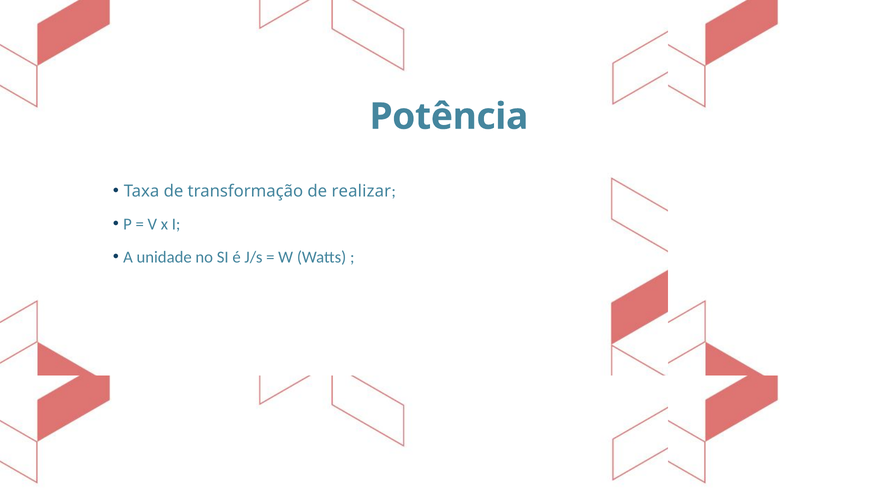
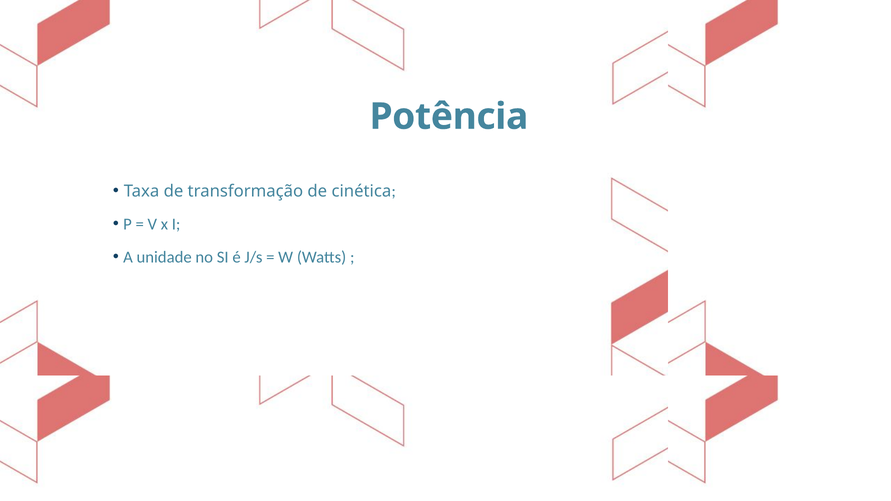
realizar: realizar -> cinética (361, 191)
